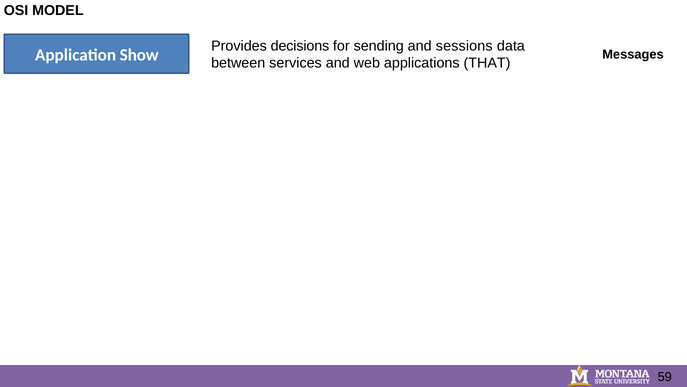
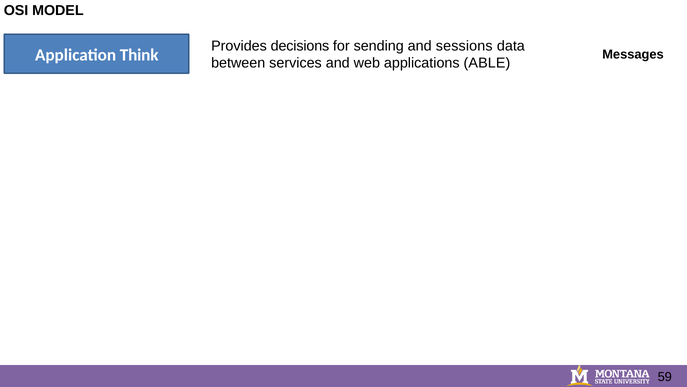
Show: Show -> Think (139, 55)
THAT: THAT -> ABLE (487, 63)
